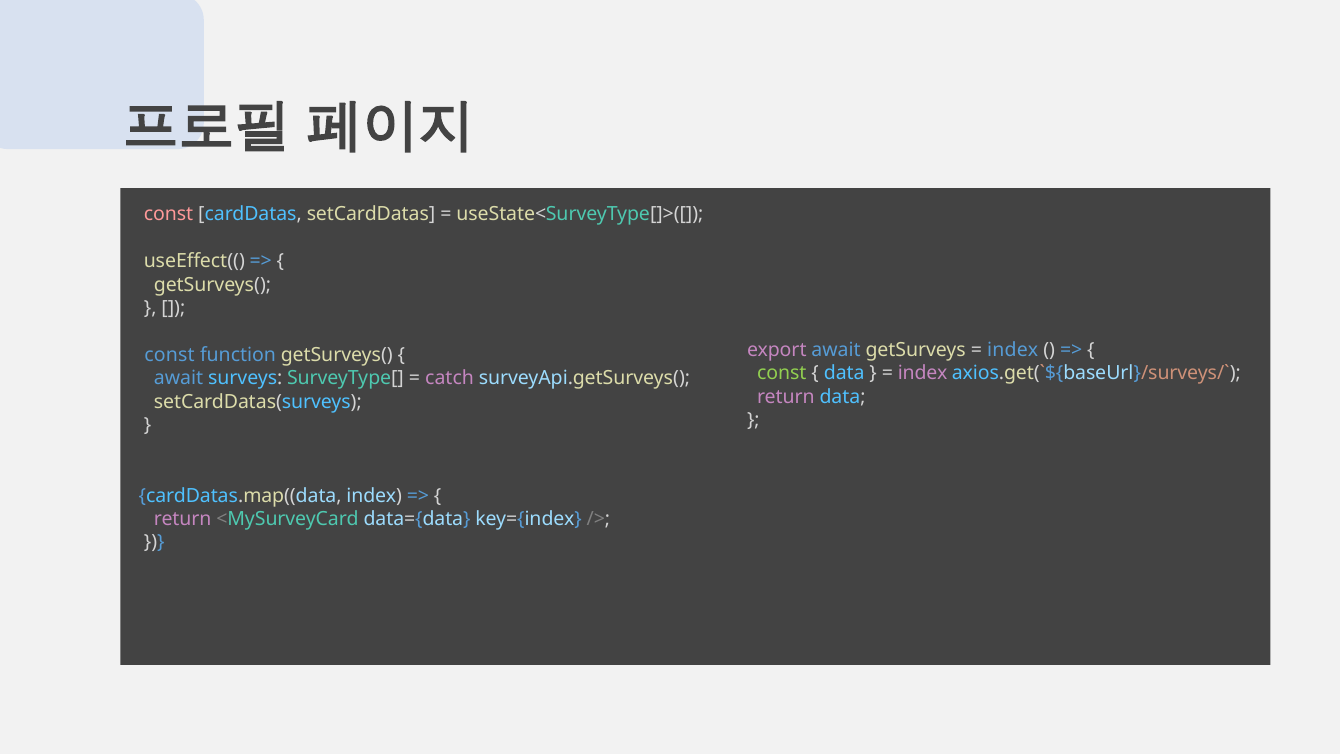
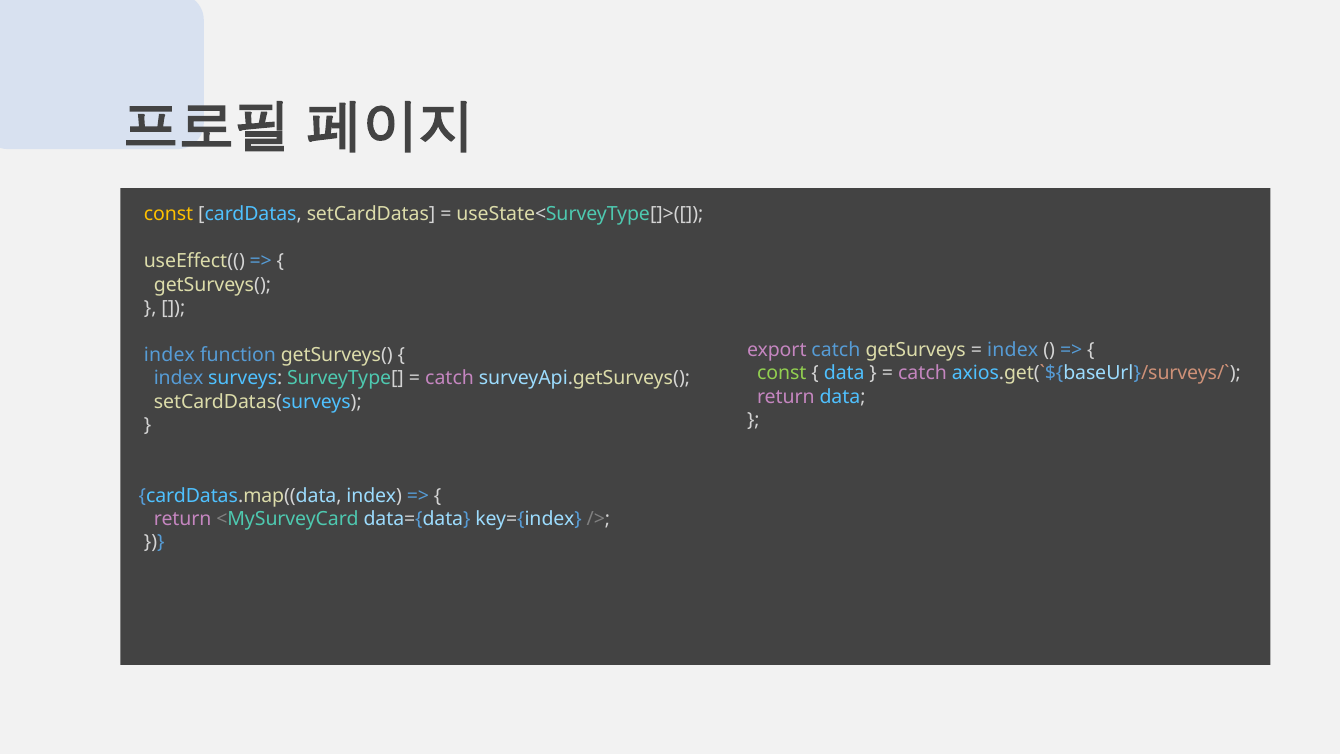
const colour: pink -> yellow (169, 214)
export await: await -> catch (836, 350)
const: const -> index (169, 355)
index: index -> catch (923, 373)
await: await -> index (179, 378)
